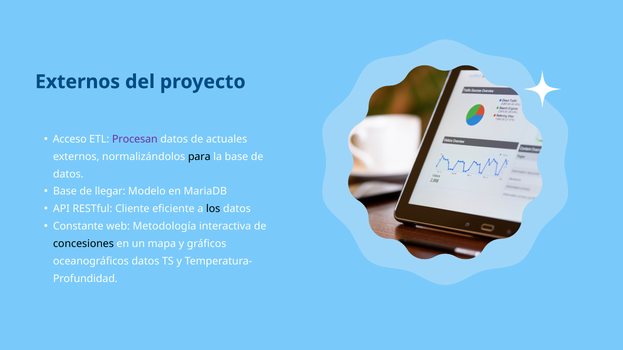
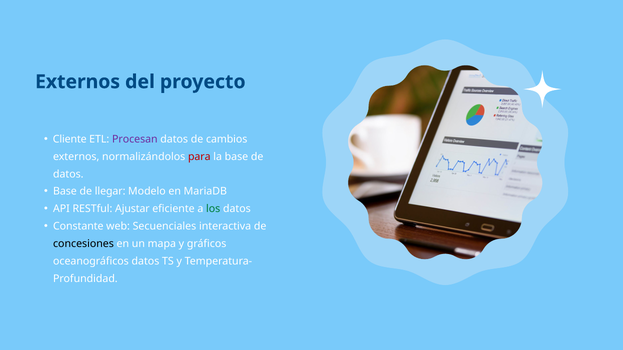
Acceso: Acceso -> Cliente (70, 139)
actuales: actuales -> cambios (227, 139)
para colour: black -> red (199, 157)
Cliente: Cliente -> Ajustar (132, 209)
los colour: black -> green (213, 209)
Metodología: Metodología -> Secuenciales (164, 227)
